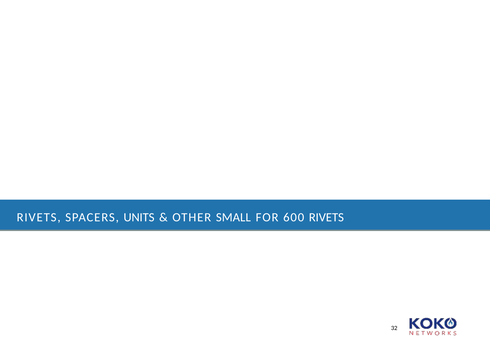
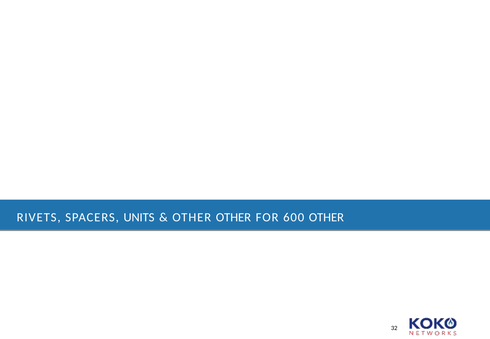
OTHER SMALL: SMALL -> OTHER (233, 218)
600 RIVETS: RIVETS -> OTHER (326, 218)
